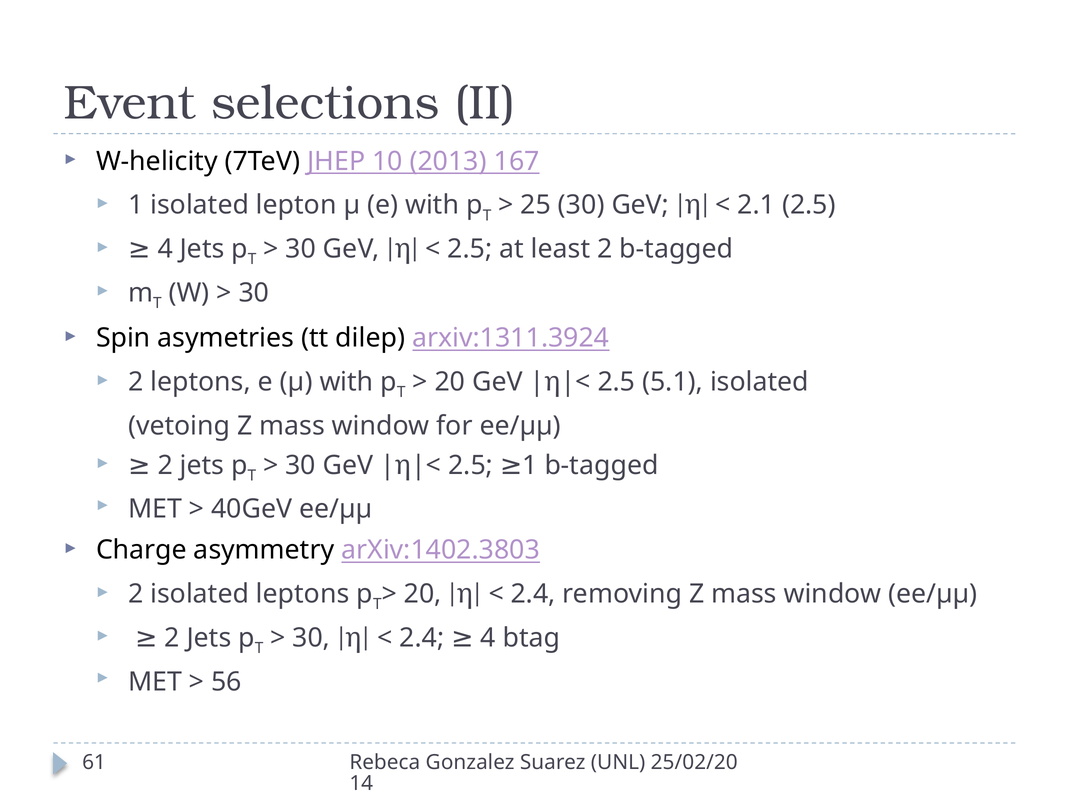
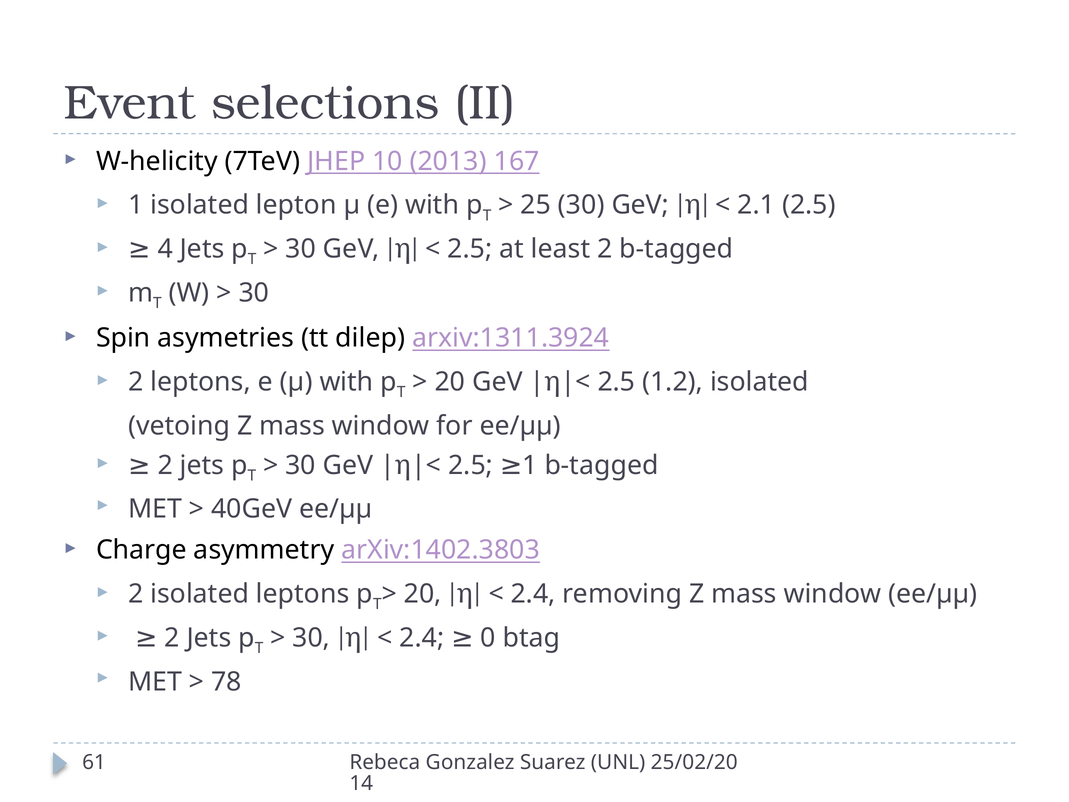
5.1: 5.1 -> 1.2 (673, 382)
2.4 4: 4 -> 0 (488, 638)
56: 56 -> 78 (226, 681)
